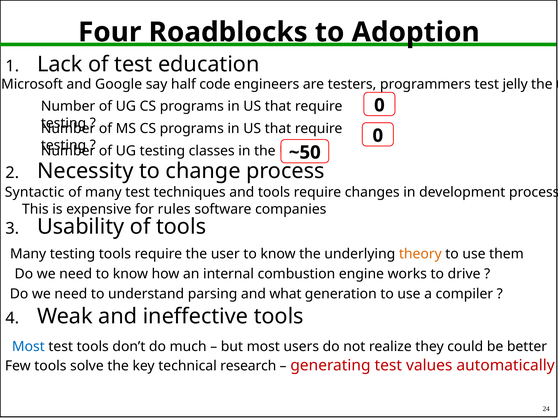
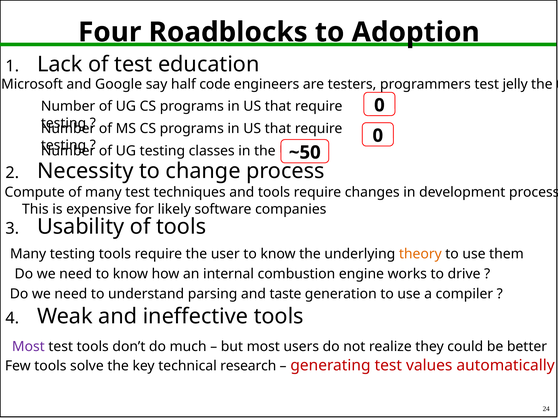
Syntactic: Syntactic -> Compute (35, 192)
rules: rules -> likely (174, 209)
what: what -> taste (286, 294)
Most colour: blue -> purple (28, 347)
